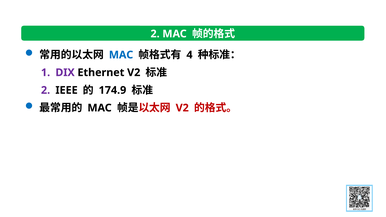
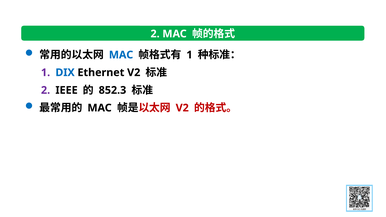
4: 4 -> 1 (189, 55)
DIX colour: purple -> blue (65, 73)
174.9: 174.9 -> 852.3 (112, 90)
